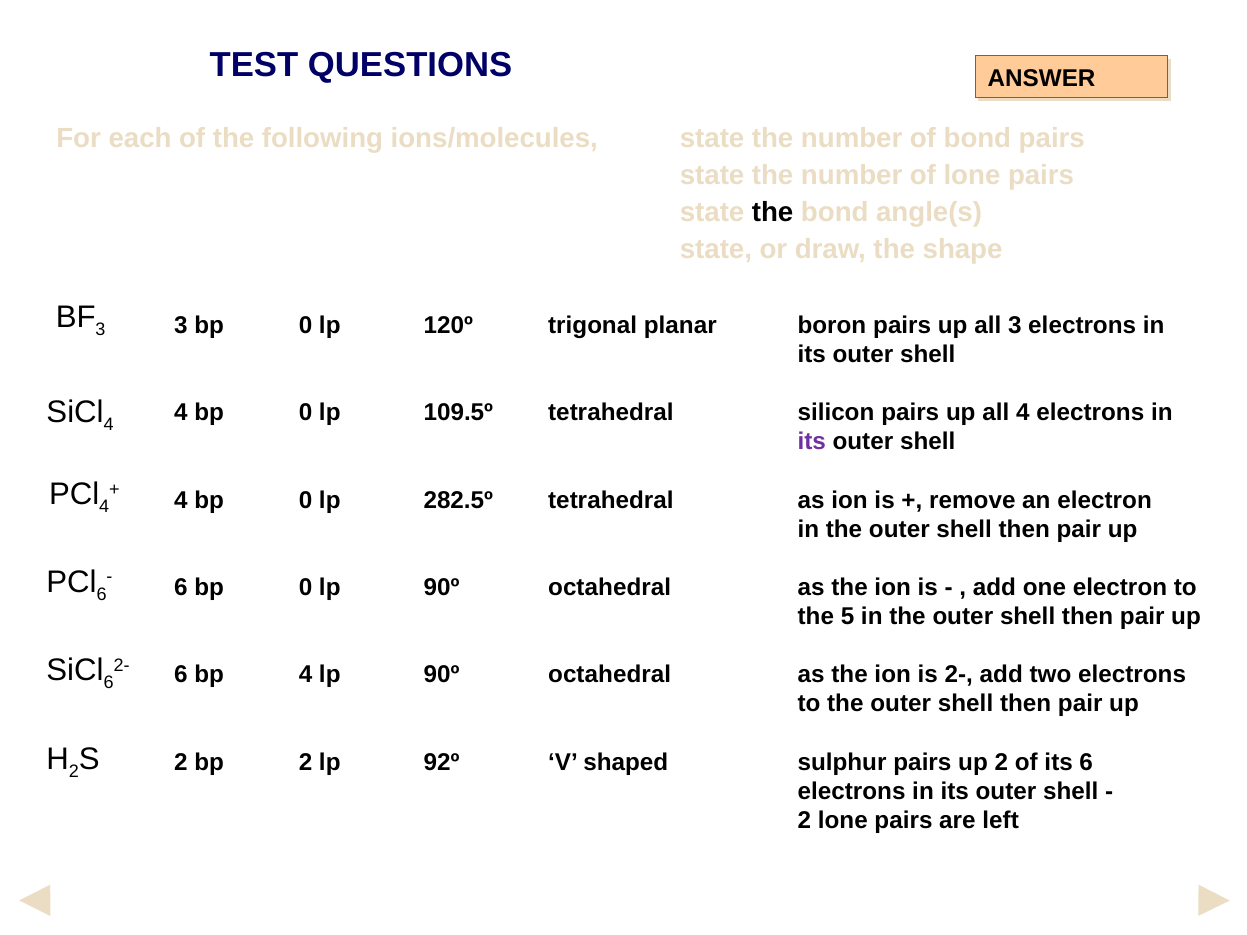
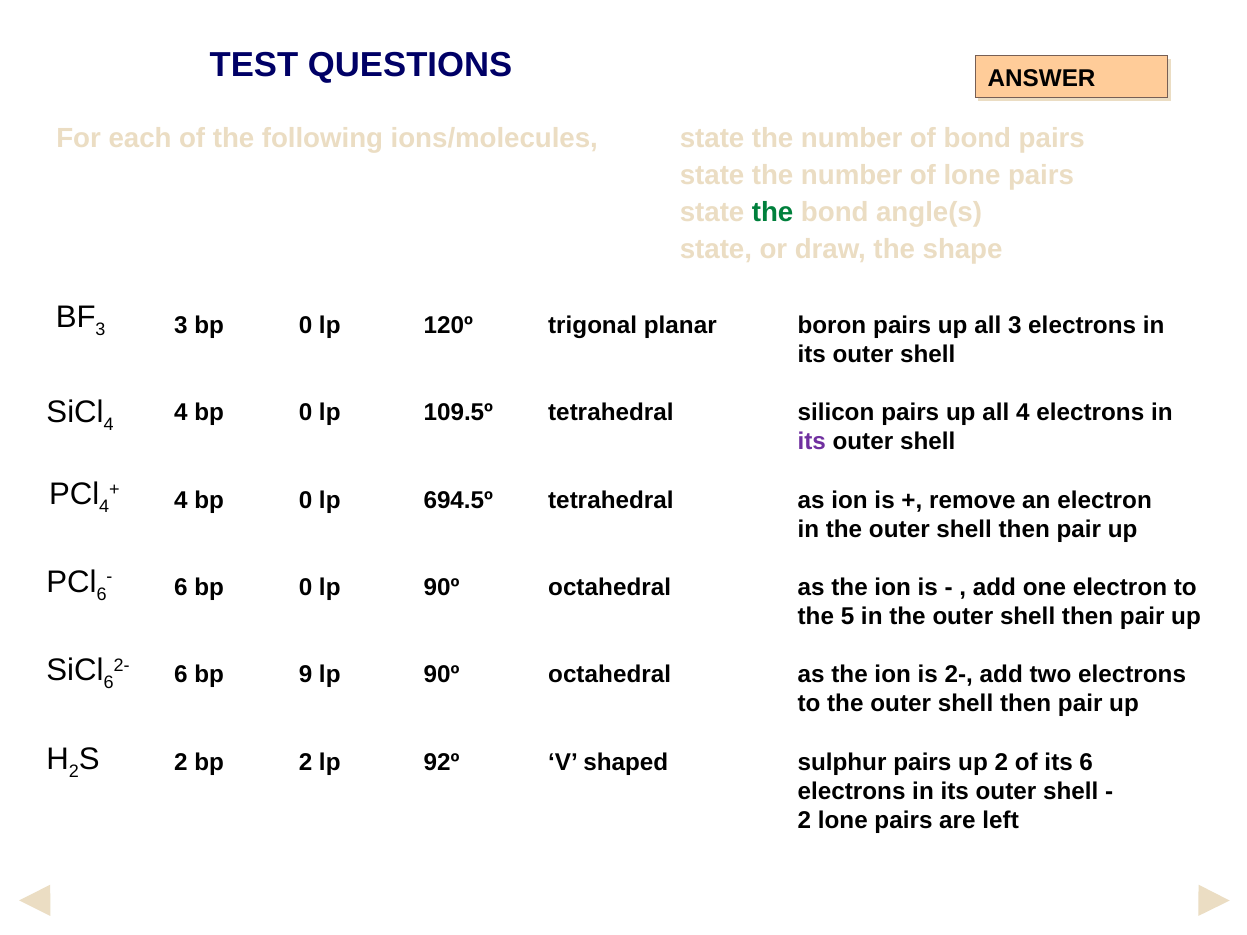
the colour: black -> green (773, 212)
282.5º: 282.5º -> 694.5º (458, 500)
bp 4: 4 -> 9 (306, 675)
